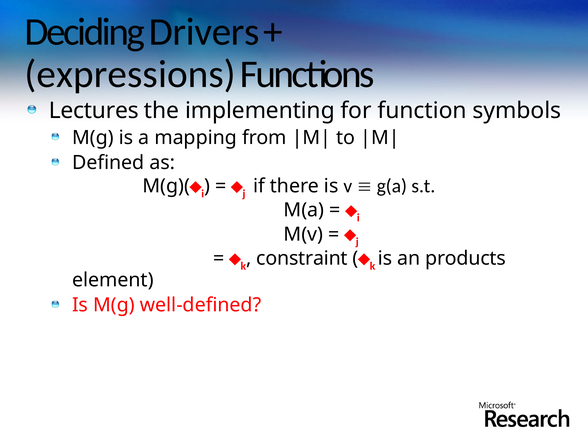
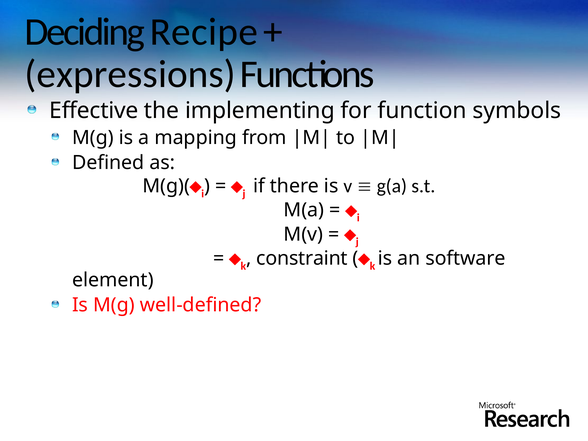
Drivers: Drivers -> Recipe (204, 32)
Lectures: Lectures -> Effective (94, 111)
products: products -> software (465, 258)
